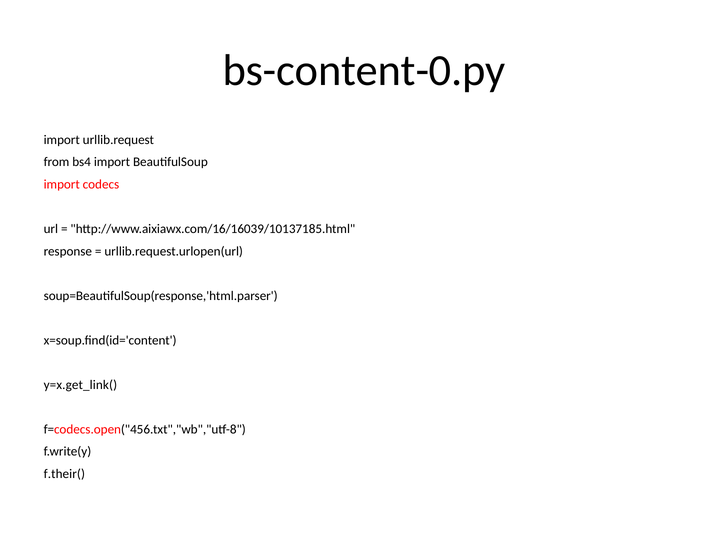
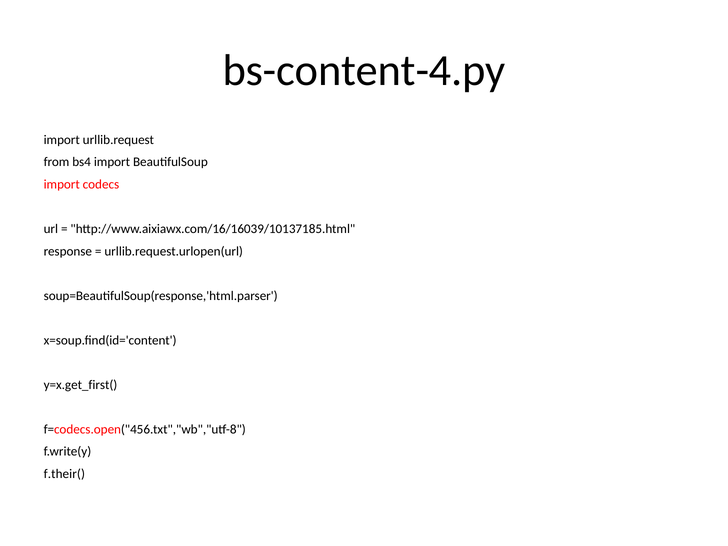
bs-content-0.py: bs-content-0.py -> bs-content-4.py (364, 70)
y=x.get_link(: y=x.get_link( -> y=x.get_first( (80, 385)
